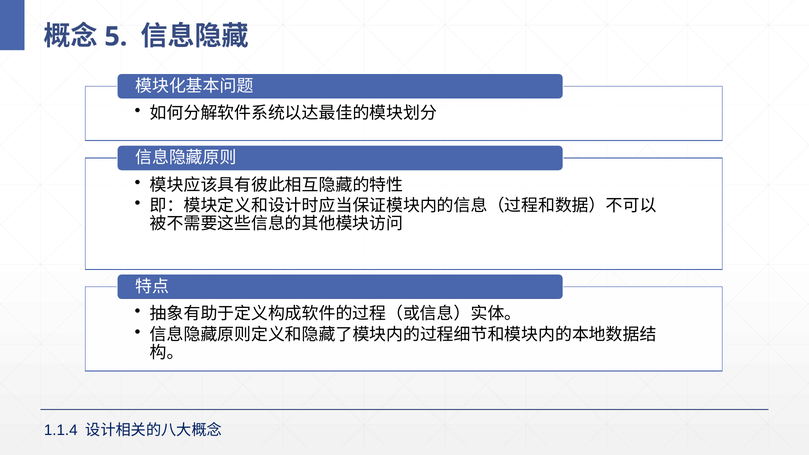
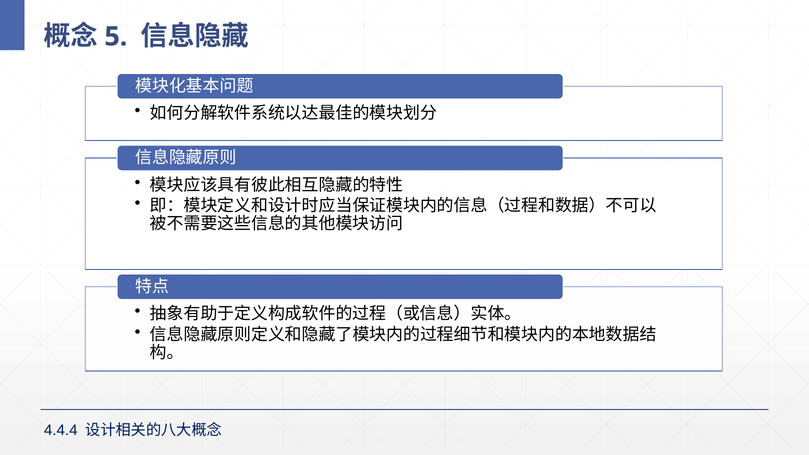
1.1.4: 1.1.4 -> 4.4.4 (61, 430)
